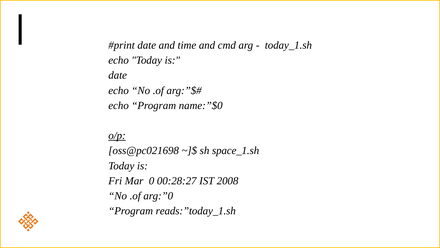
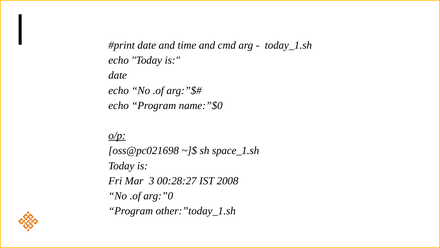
0: 0 -> 3 (152, 180)
reads:”today_1.sh: reads:”today_1.sh -> other:”today_1.sh (196, 211)
